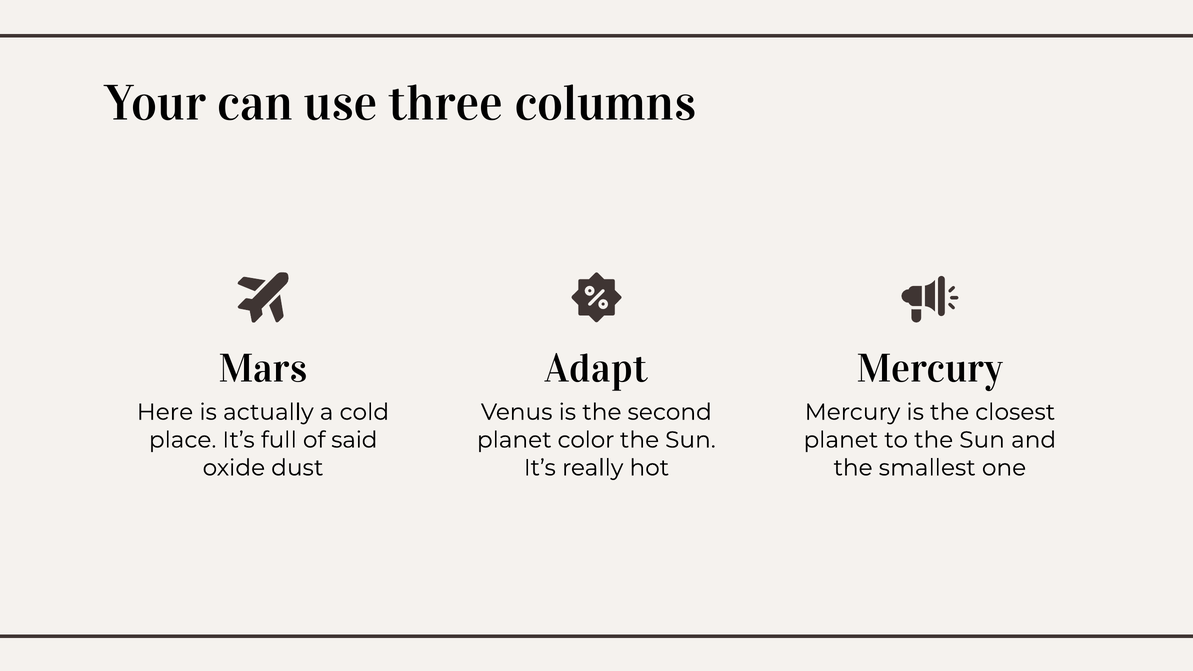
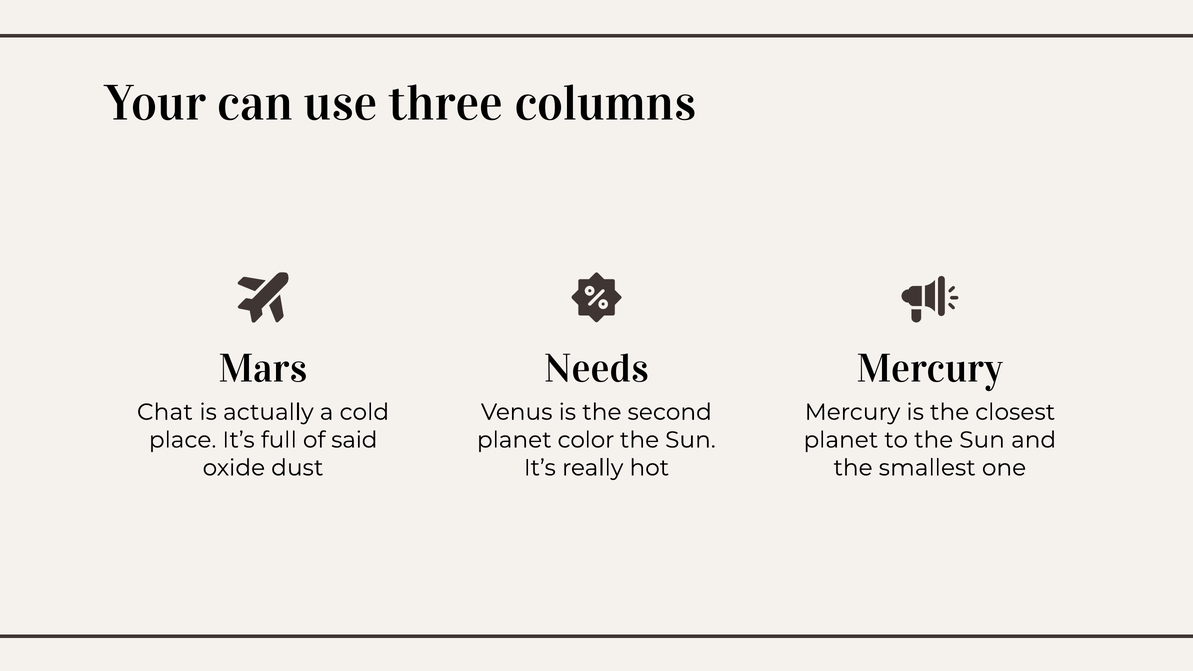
Adapt: Adapt -> Needs (597, 369)
Here: Here -> Chat (165, 412)
